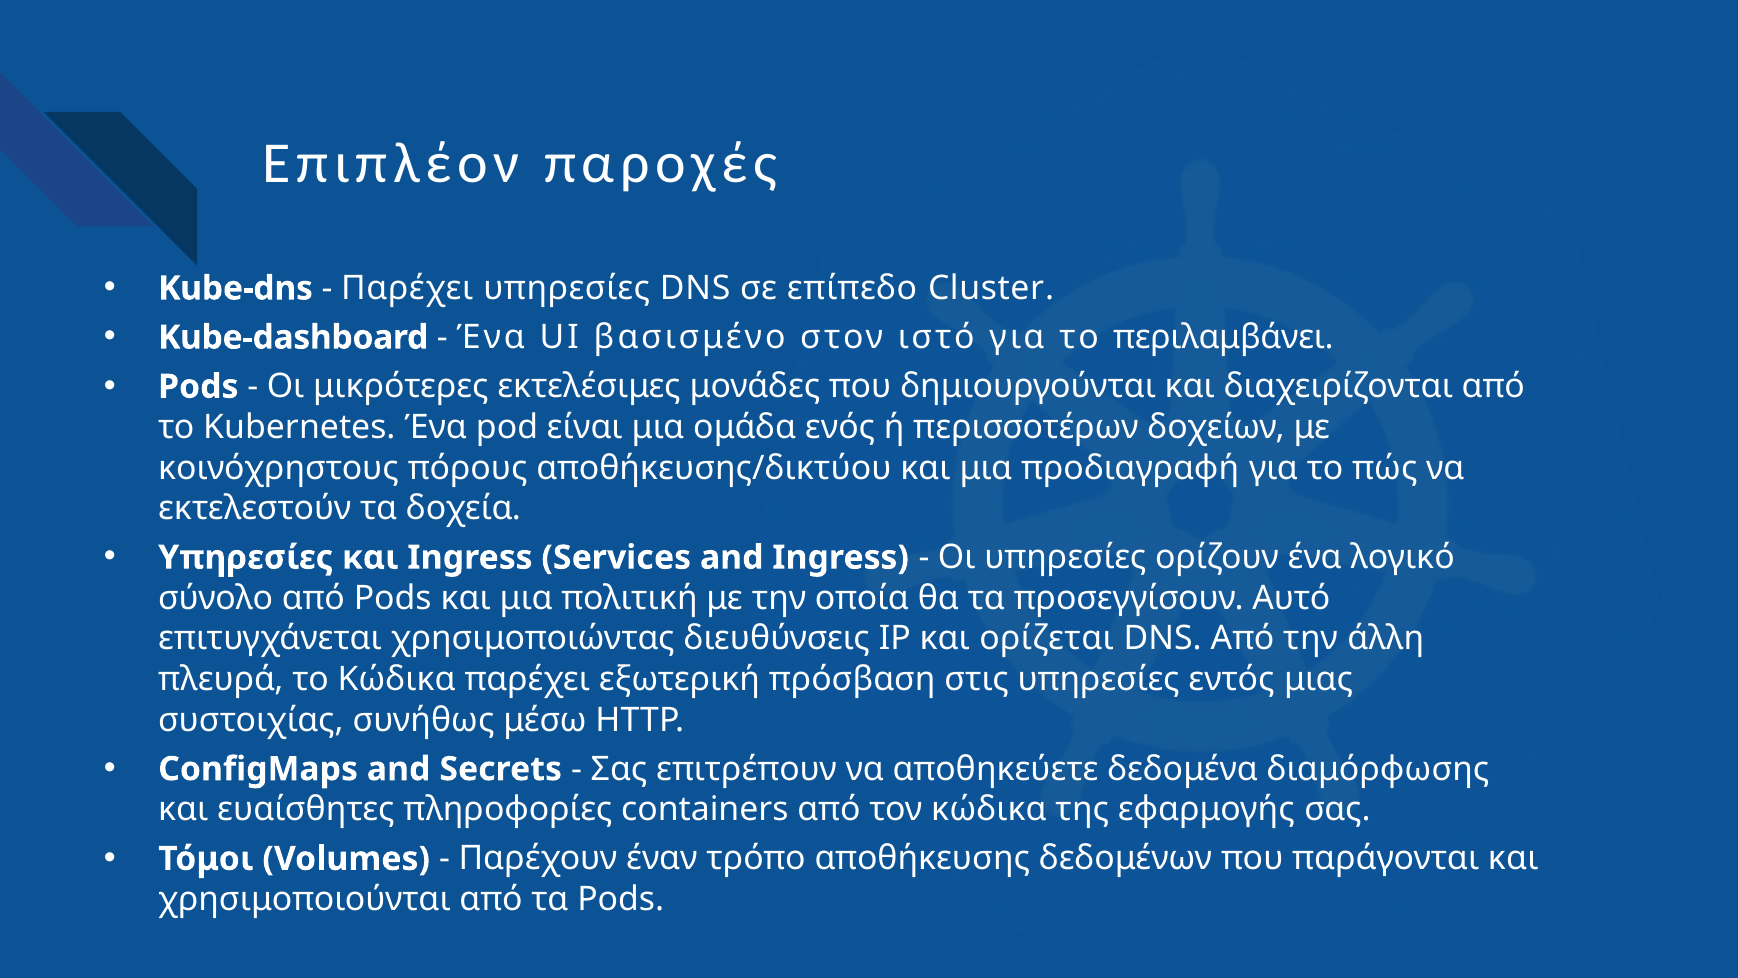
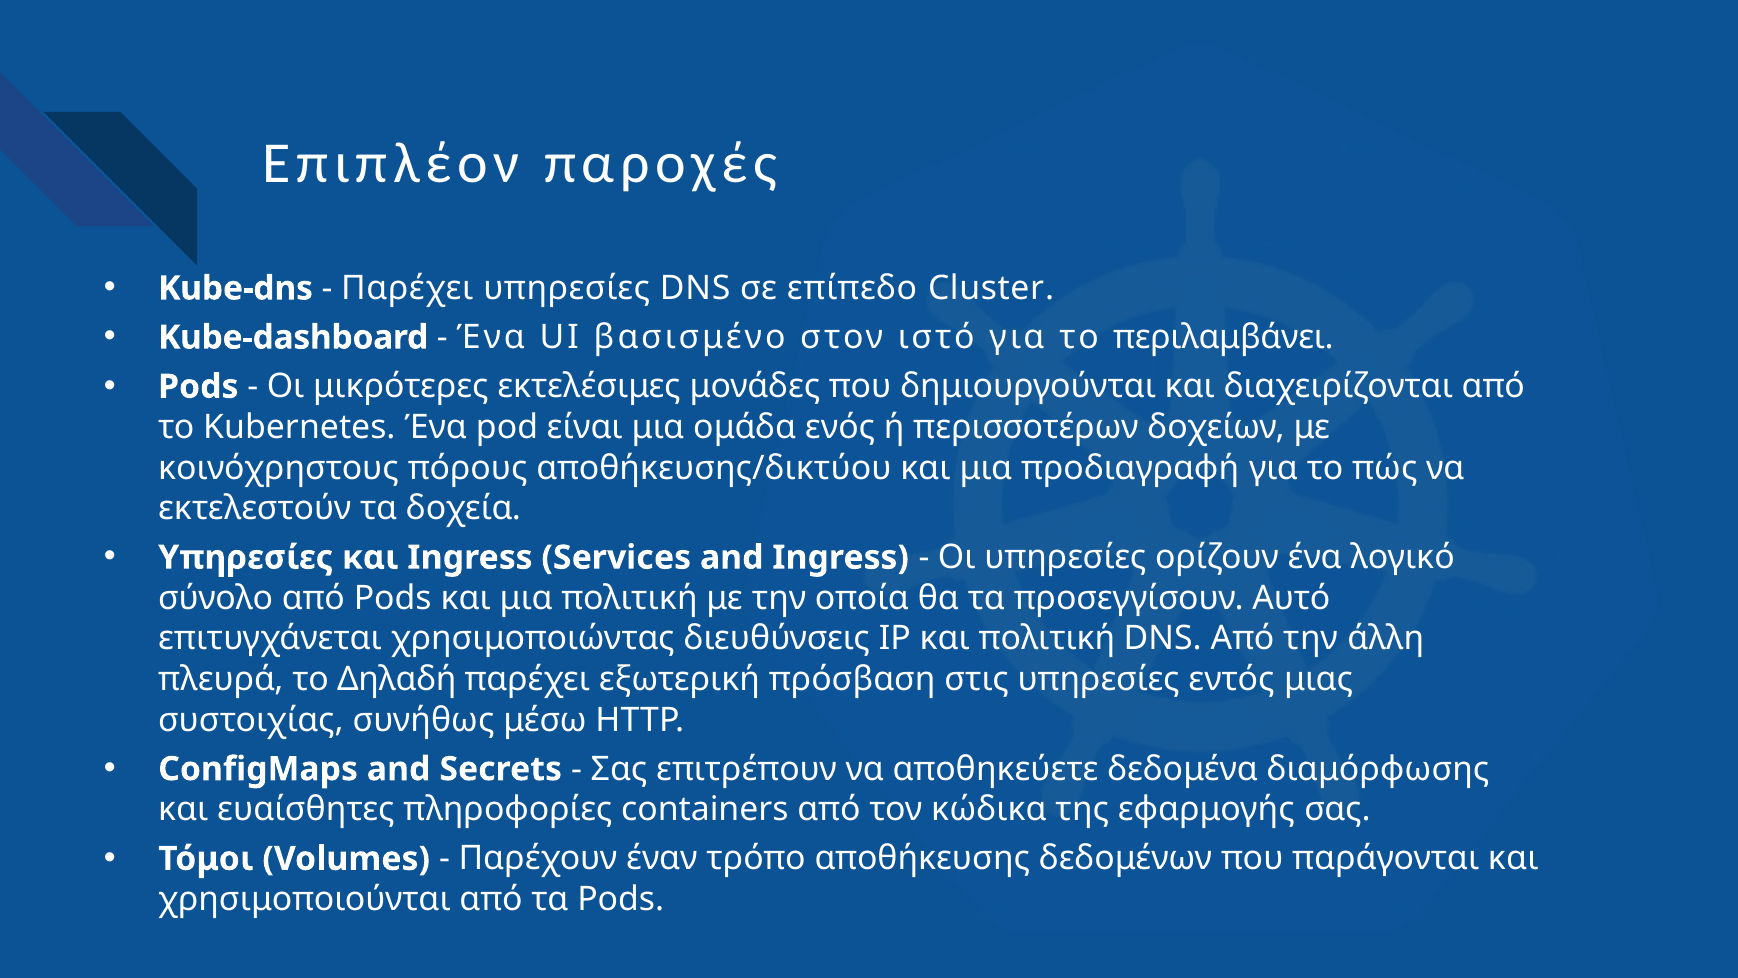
και ορίζεται: ορίζεται -> πολιτική (1047, 639)
το Κώδικα: Κώδικα -> Δηλαδή (397, 679)
